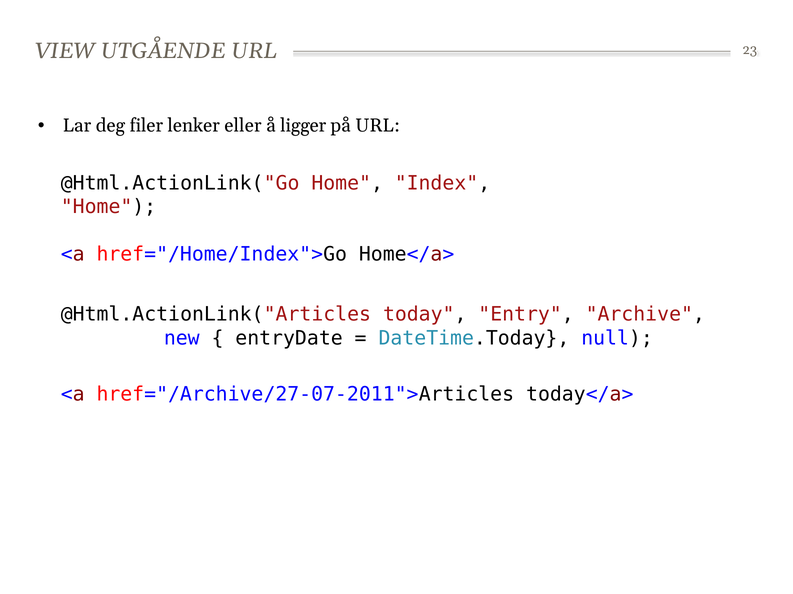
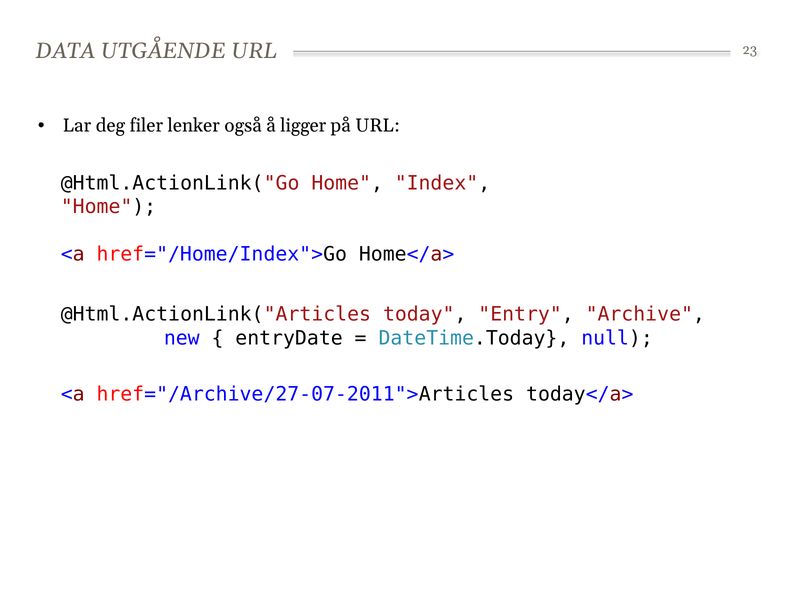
VIEW: VIEW -> DATA (65, 51)
eller: eller -> også (243, 126)
